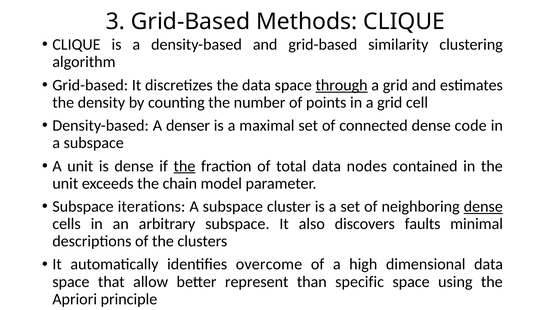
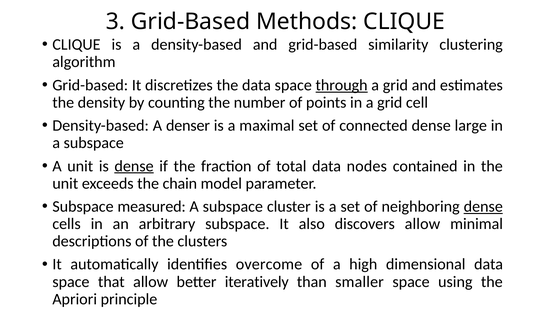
code: code -> large (471, 126)
dense underline: none -> present (134, 166)
the underline: present -> none (184, 166)
iterations: iterations -> measured (152, 206)
discovers faults: faults -> allow (422, 224)
represent: represent -> iteratively (257, 282)
specific: specific -> smaller (360, 282)
